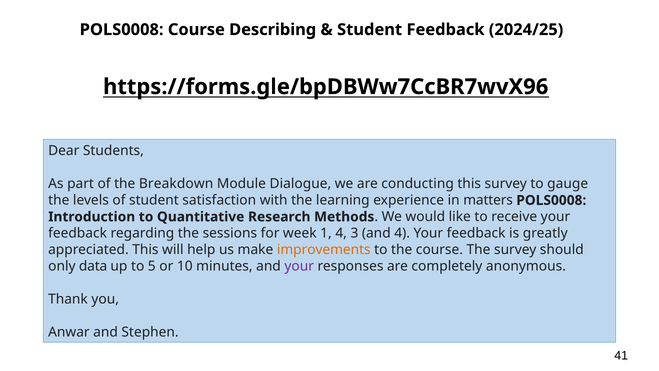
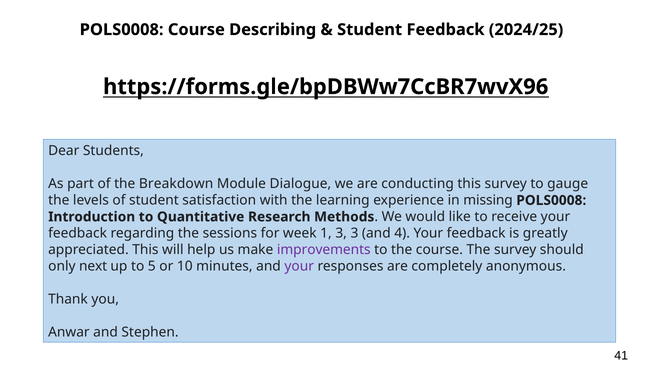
matters: matters -> missing (488, 200)
1 4: 4 -> 3 (341, 233)
improvements colour: orange -> purple (324, 250)
data: data -> next (93, 266)
